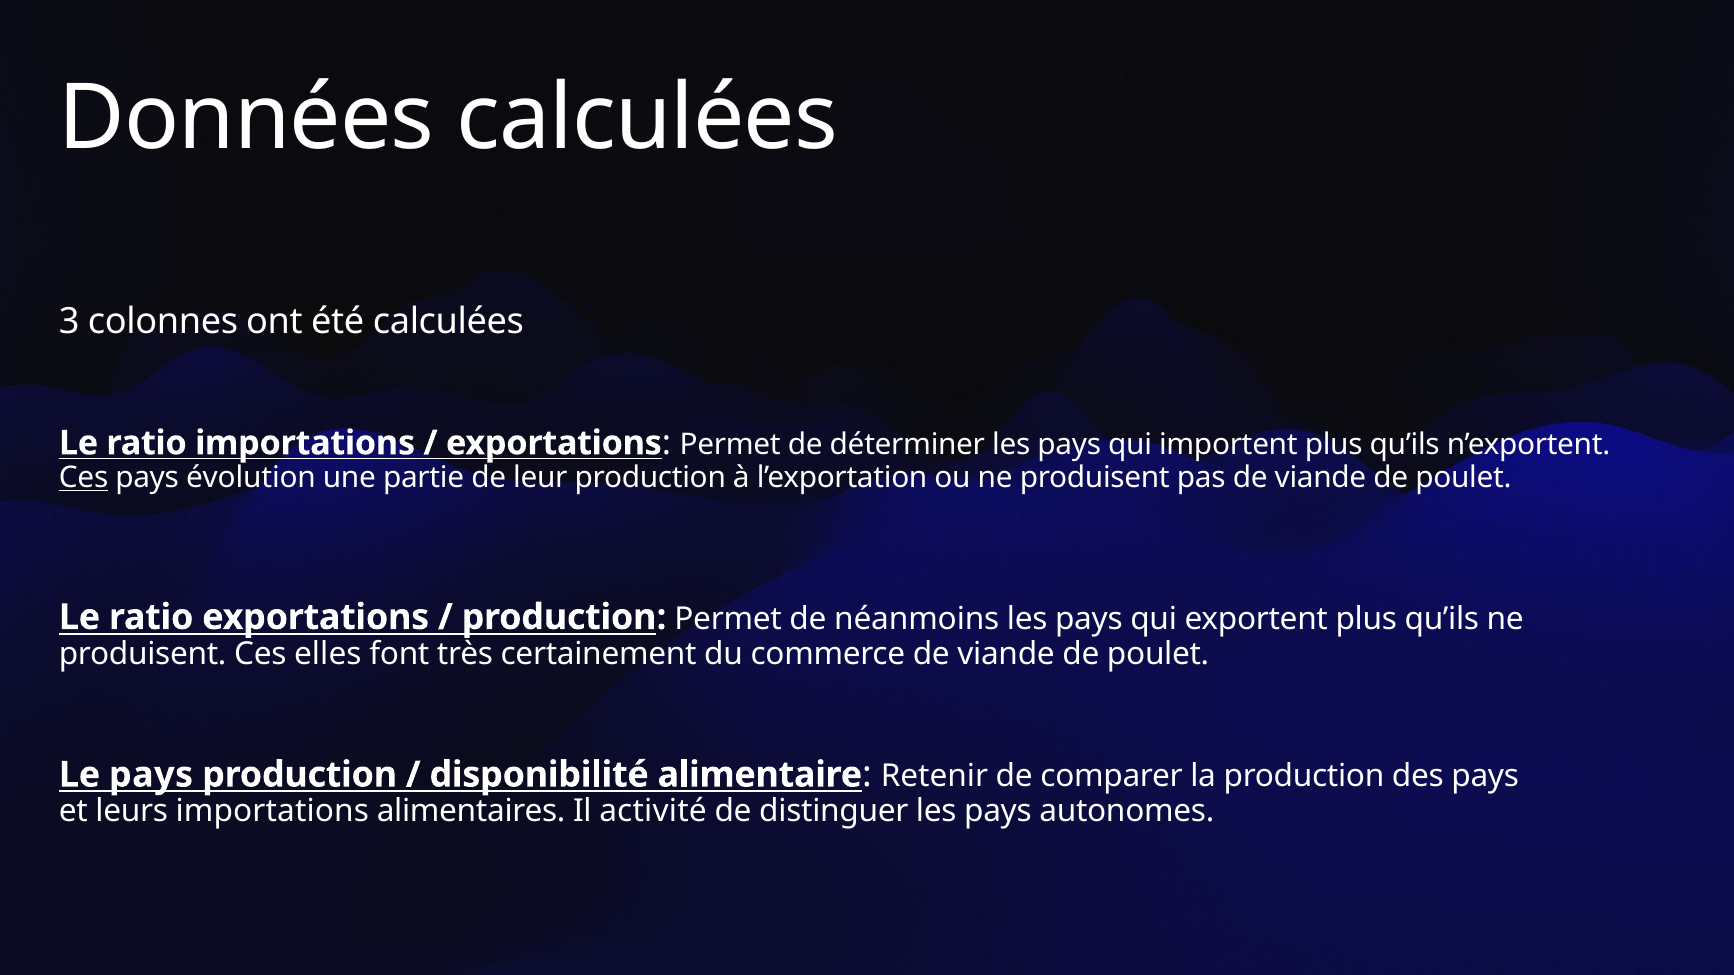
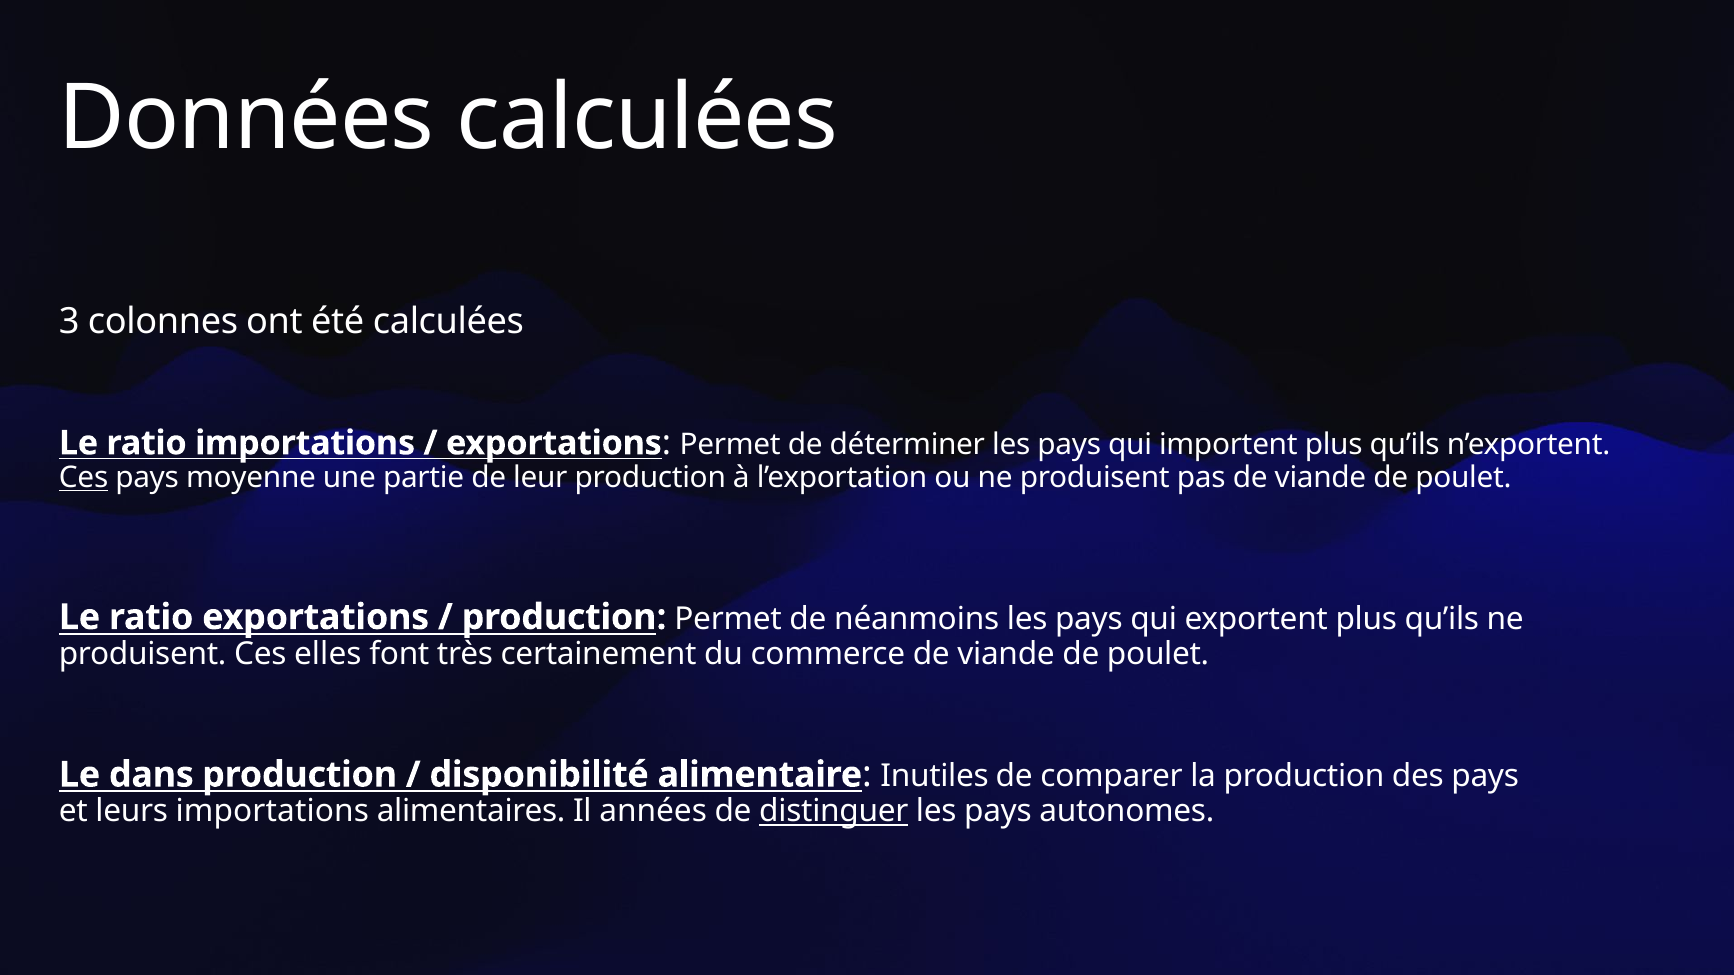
évolution: évolution -> moyenne (251, 478)
Le pays: pays -> dans (151, 775)
Retenir: Retenir -> Inutiles (935, 776)
activité: activité -> années (653, 812)
distinguer underline: none -> present (834, 812)
